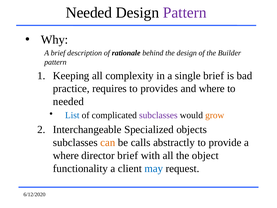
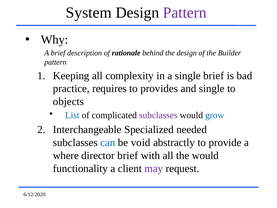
Needed: Needed -> System (89, 13)
and where: where -> single (212, 88)
needed: needed -> objects (68, 101)
grow colour: orange -> blue (215, 115)
objects: objects -> needed (192, 129)
can colour: orange -> blue (108, 142)
calls: calls -> void (141, 142)
the object: object -> would (205, 155)
may colour: blue -> purple (154, 168)
